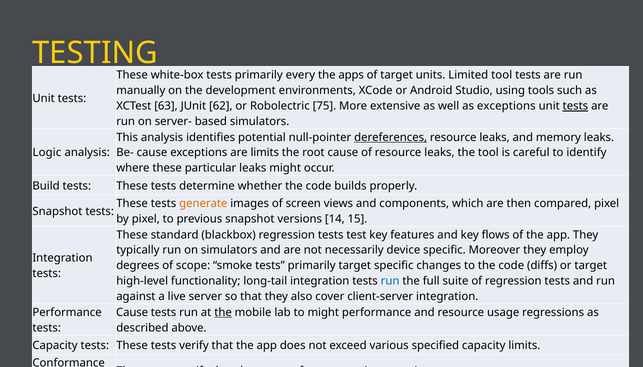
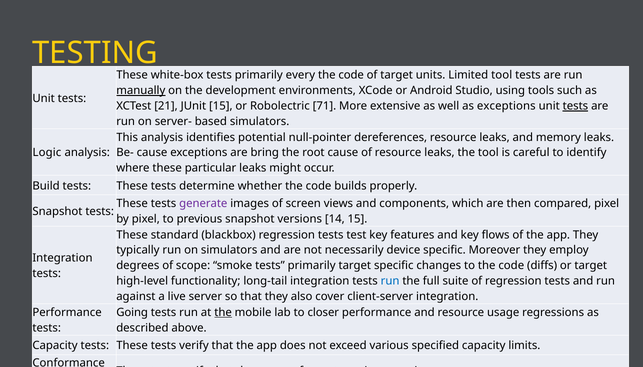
apps: apps -> code (351, 75)
manually underline: none -> present (141, 90)
63: 63 -> 21 (166, 106)
JUnit 62: 62 -> 15 (221, 106)
75: 75 -> 71 (324, 106)
dereferences underline: present -> none (391, 137)
are limits: limits -> bring (265, 153)
generate colour: orange -> purple (203, 203)
Cause: Cause -> Going (132, 312)
to might: might -> closer (323, 312)
